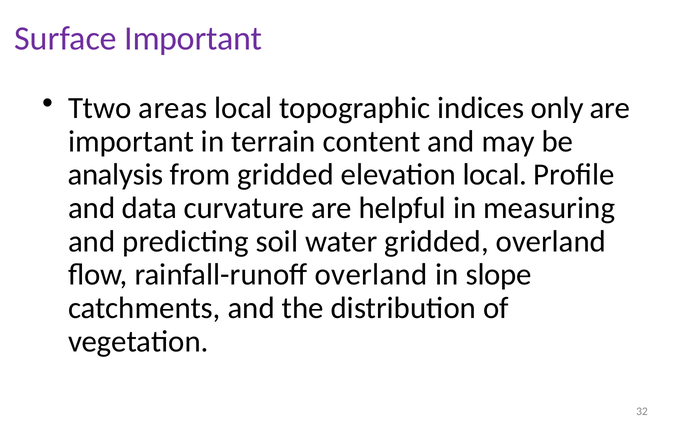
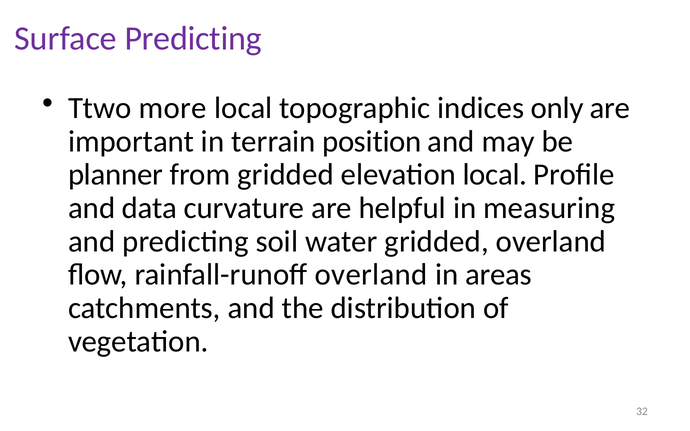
Surface Important: Important -> Predicting (193, 38)
areas: areas -> more (173, 108)
content: content -> position (372, 141)
analysis: analysis -> planner (115, 175)
slope: slope -> areas (499, 275)
